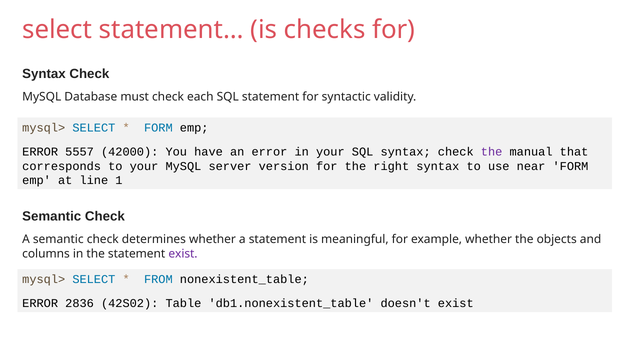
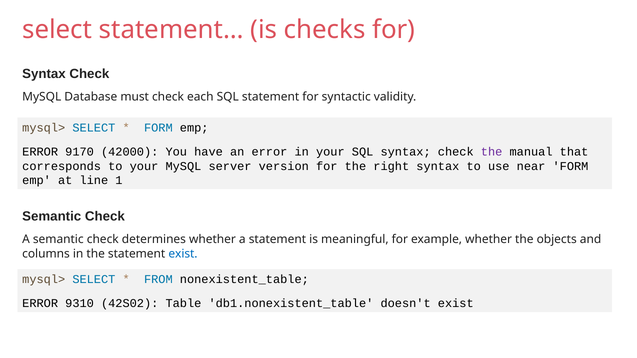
5557: 5557 -> 9170 (80, 152)
exist colour: purple -> blue (183, 254)
2836: 2836 -> 9310 (80, 304)
